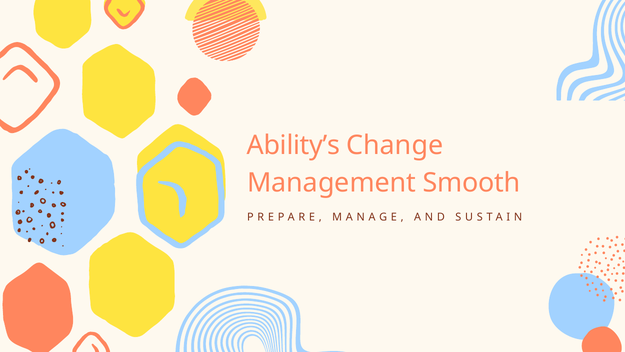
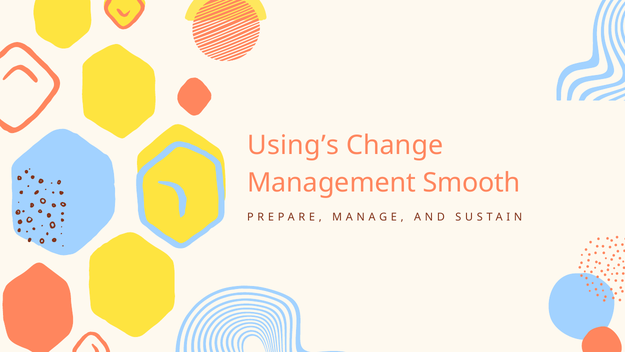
Ability’s: Ability’s -> Using’s (293, 145)
